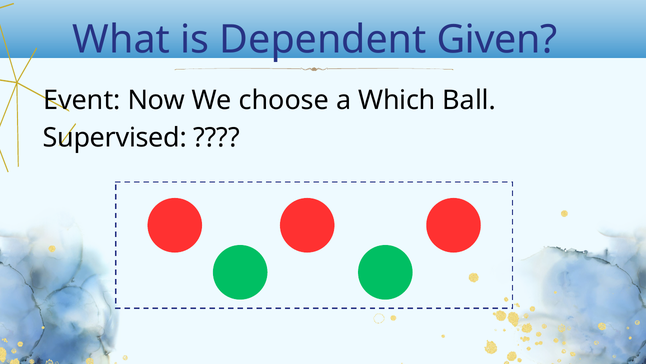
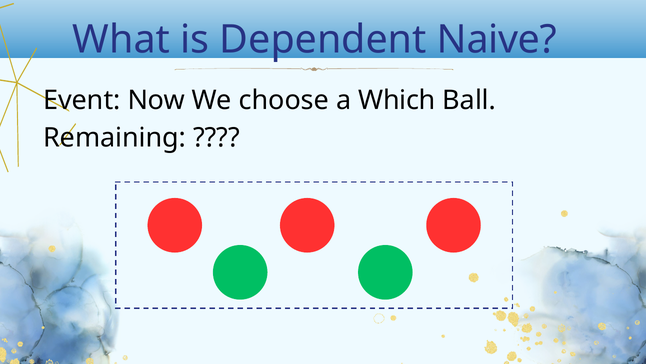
Given: Given -> Naive (497, 40)
Supervised: Supervised -> Remaining (115, 138)
